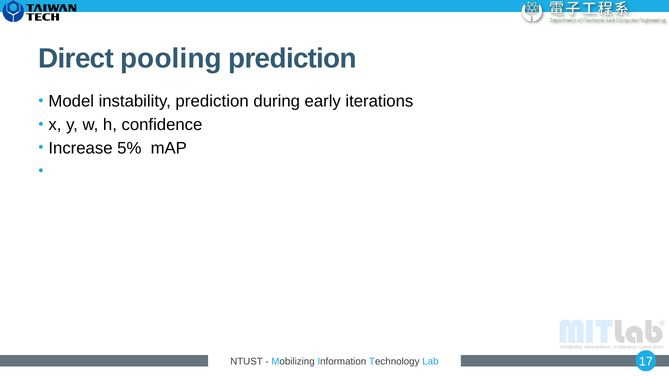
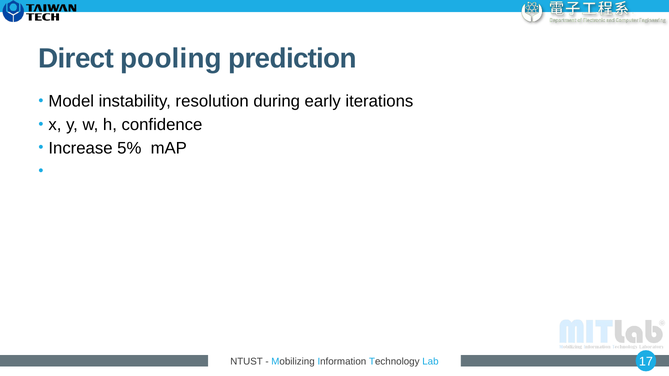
instability prediction: prediction -> resolution (212, 102)
